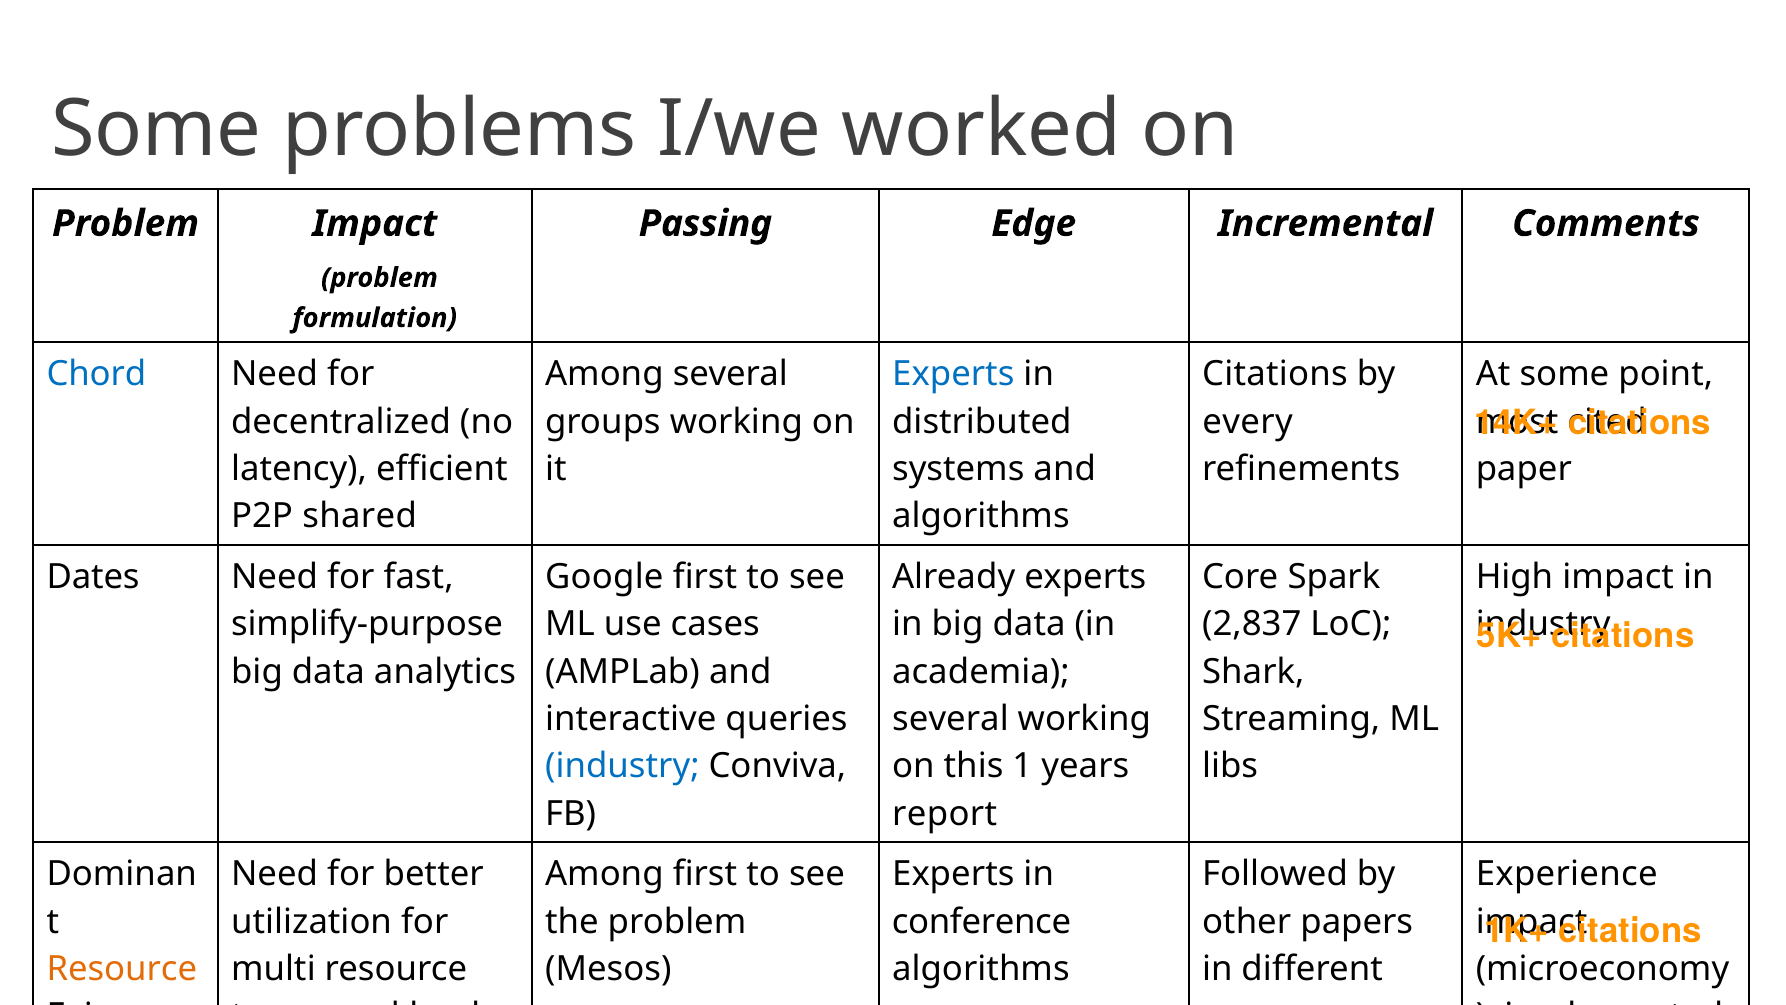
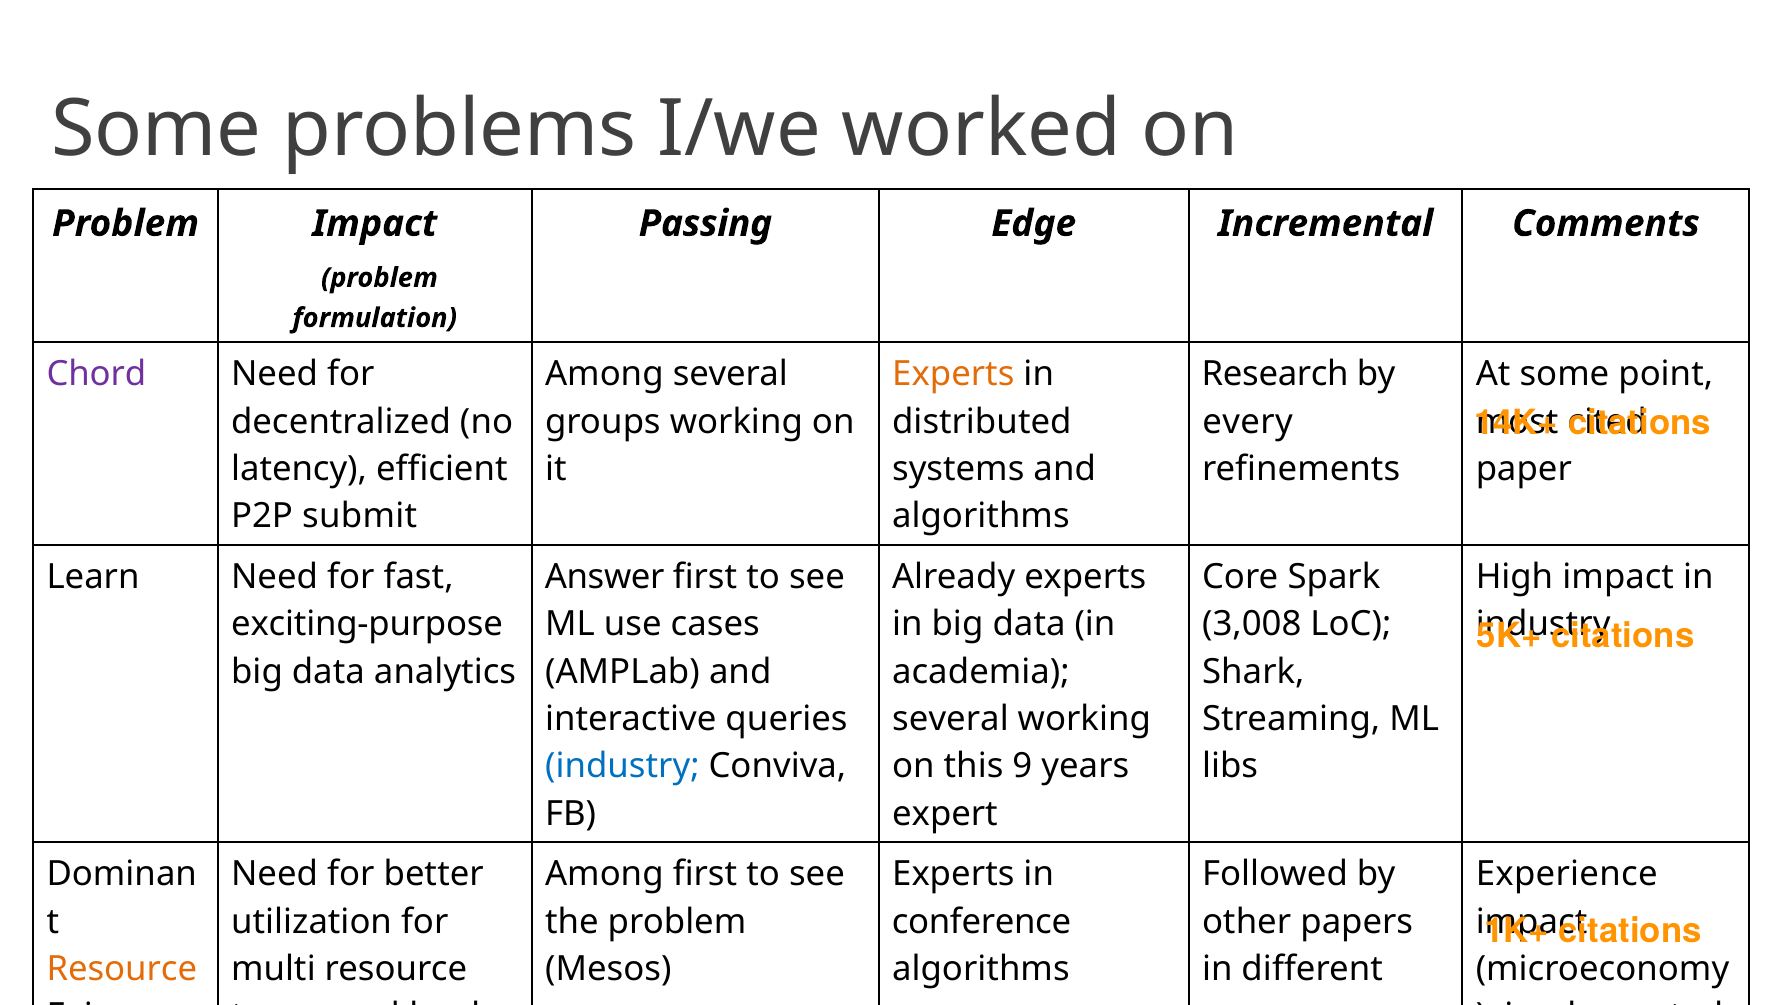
Chord colour: blue -> purple (96, 374)
Experts colour: blue -> orange (953, 374)
Citations: Citations -> Research (1275, 374)
shared: shared -> submit (360, 516)
Dates: Dates -> Learn (93, 577)
Google: Google -> Answer (605, 577)
simplify-purpose: simplify-purpose -> exciting-purpose (367, 624)
2,837: 2,837 -> 3,008 (1252, 624)
1: 1 -> 9 (1022, 766)
report: report -> expert (945, 813)
